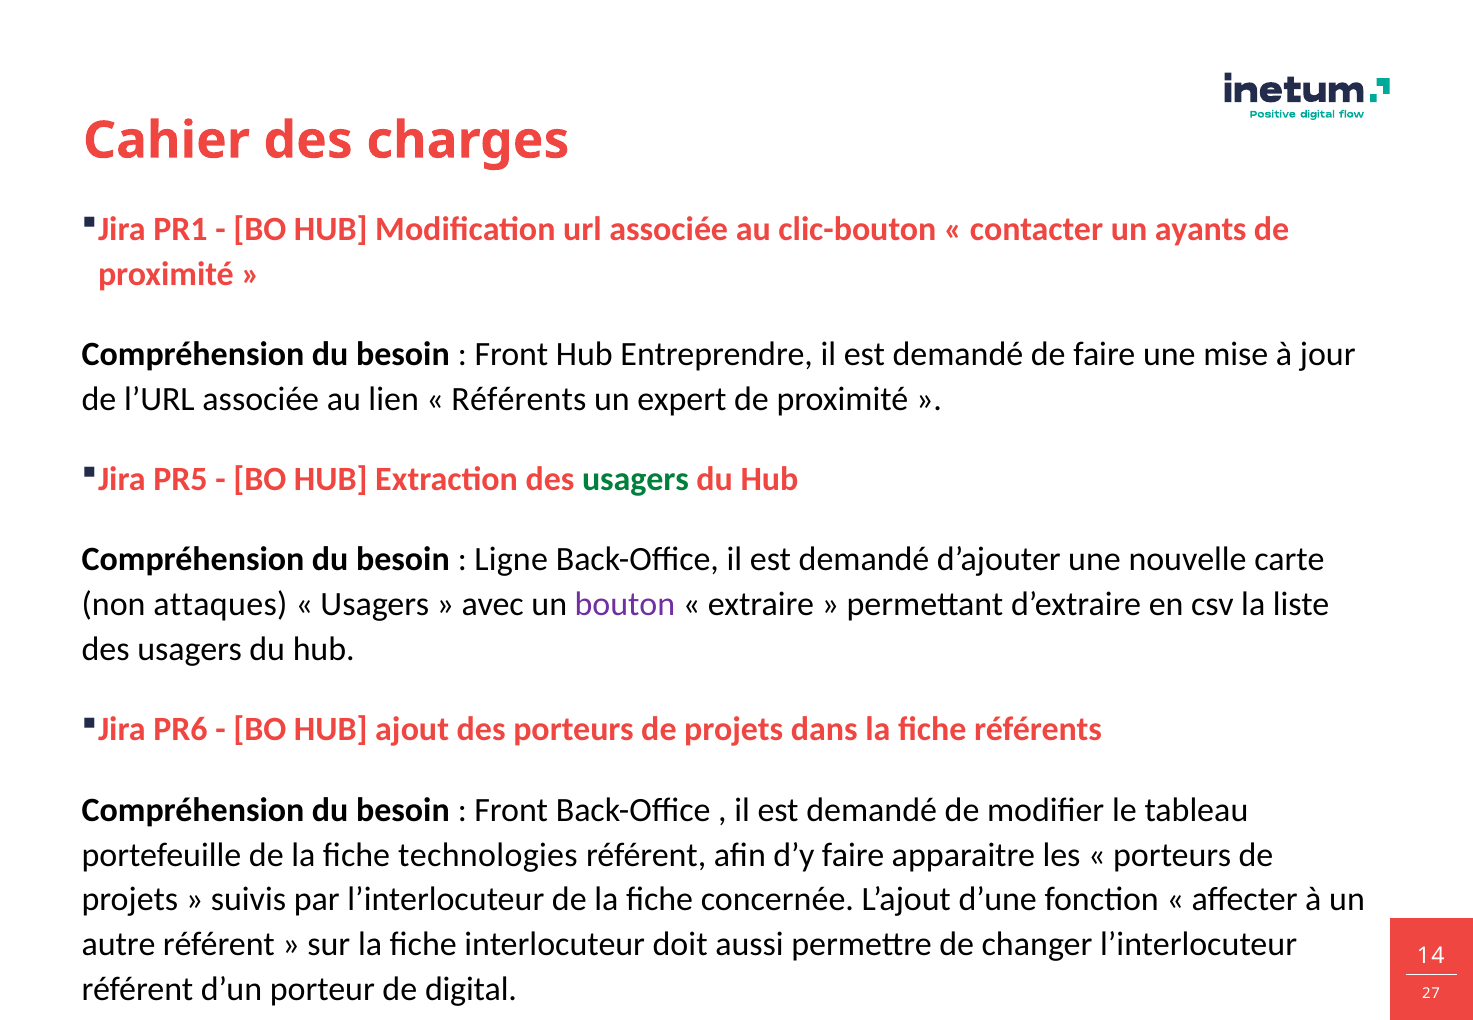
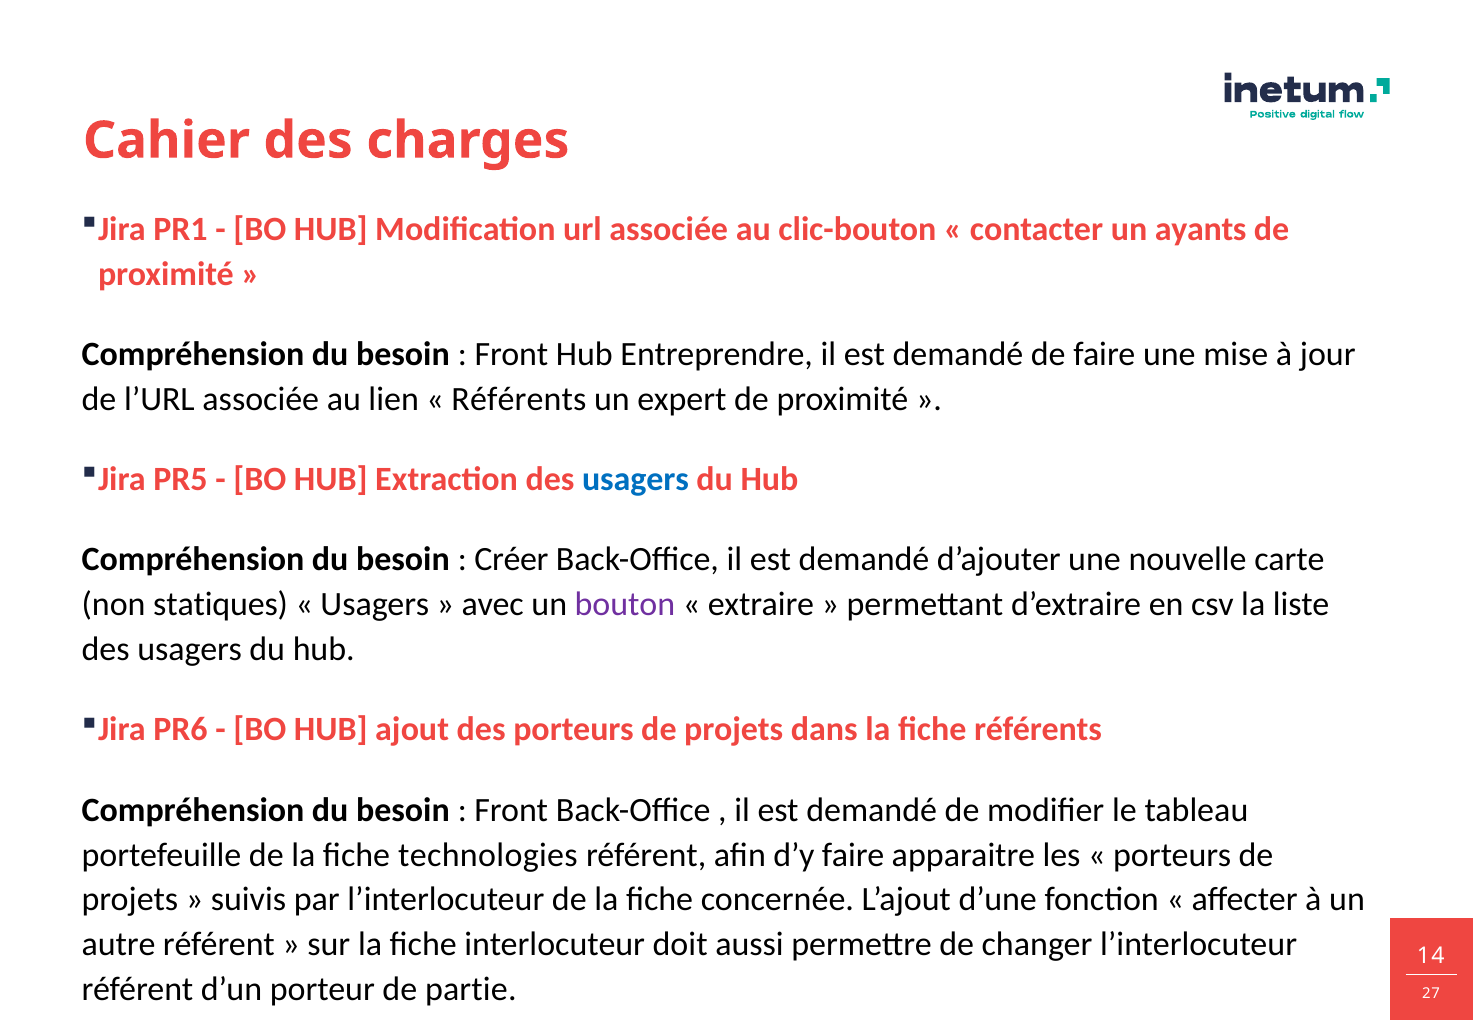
usagers colour: green -> blue (635, 479)
Ligne: Ligne -> Créer (511, 560)
attaques: attaques -> statiques (221, 604)
digital: digital -> partie (471, 989)
